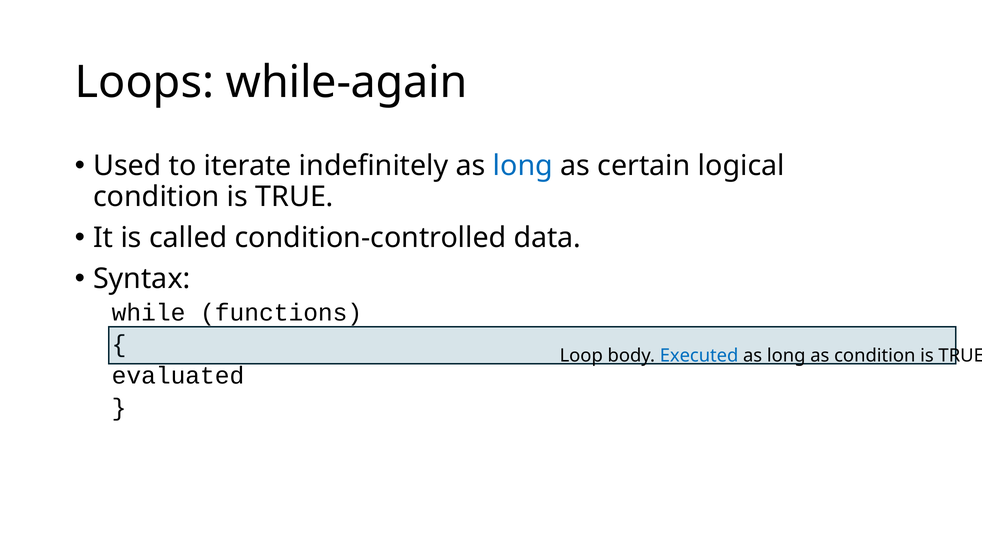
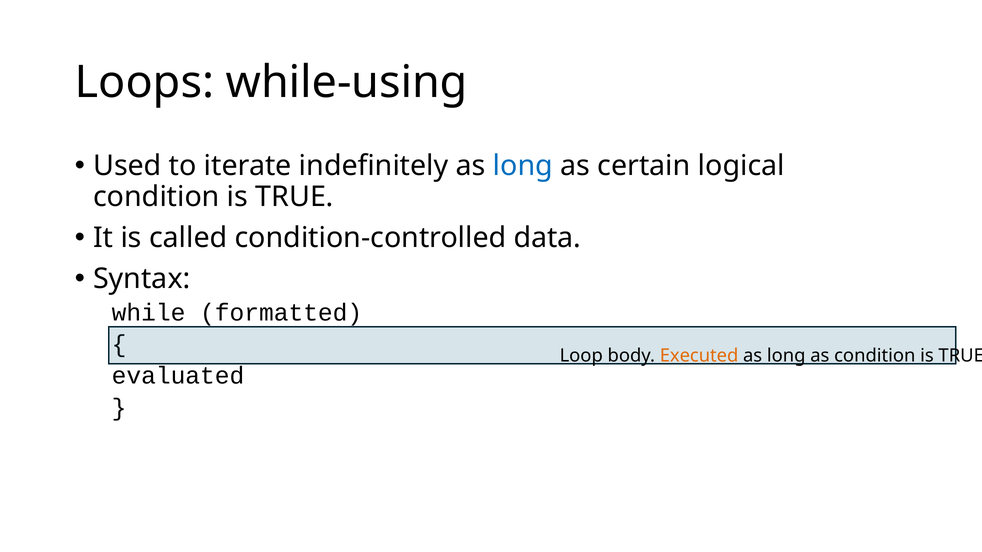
while-again: while-again -> while-using (347, 82)
functions: functions -> formatted (281, 313)
Executed colour: blue -> orange (699, 356)
